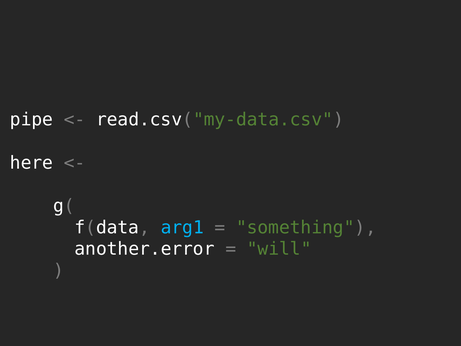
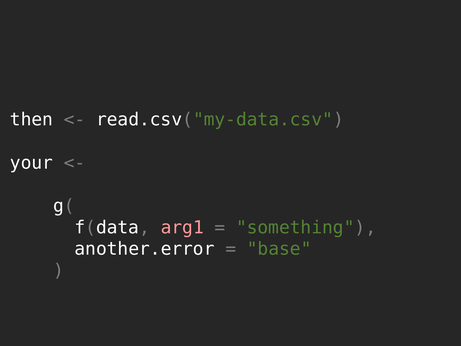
pipe: pipe -> then (31, 120)
here: here -> your (31, 163)
arg1 colour: light blue -> pink (182, 227)
will: will -> base (279, 249)
